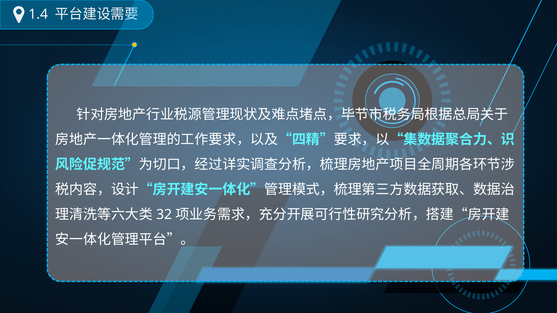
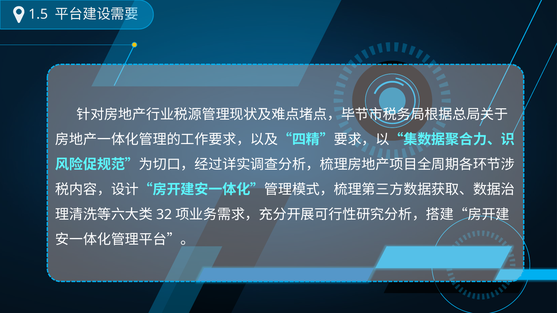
1.4: 1.4 -> 1.5 (38, 14)
